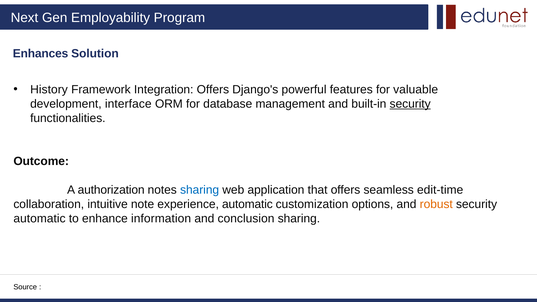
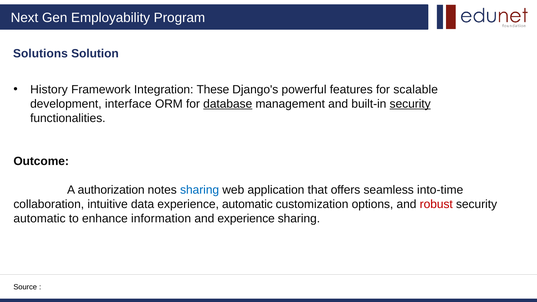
Enhances: Enhances -> Solutions (40, 53)
Integration Offers: Offers -> These (213, 90)
valuable: valuable -> scalable (416, 90)
database underline: none -> present (228, 104)
edit-time: edit-time -> into-time (440, 190)
note: note -> data (143, 204)
robust colour: orange -> red (436, 204)
and conclusion: conclusion -> experience (246, 218)
